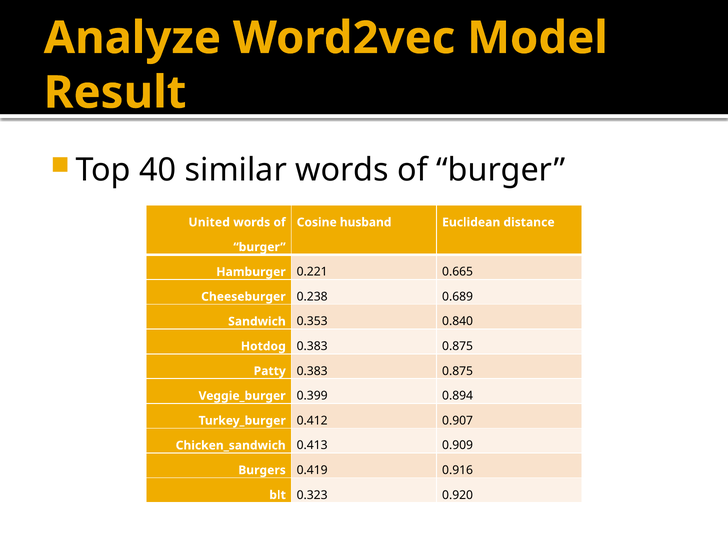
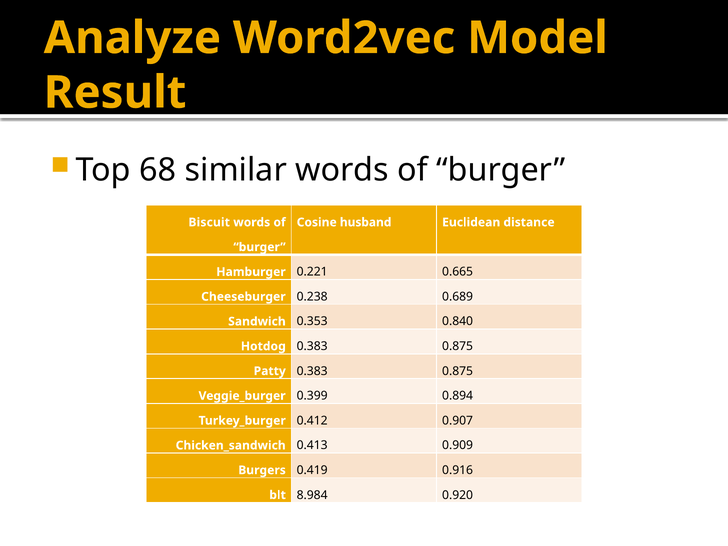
40: 40 -> 68 (158, 170)
United: United -> Biscuit (209, 222)
0.323: 0.323 -> 8.984 (312, 495)
